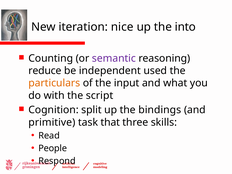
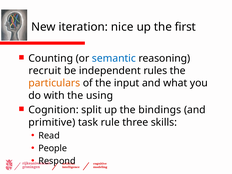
into: into -> first (185, 27)
semantic colour: purple -> blue (114, 58)
reduce: reduce -> recruit (45, 71)
used: used -> rules (155, 71)
script: script -> using (100, 95)
that: that -> rule (110, 122)
